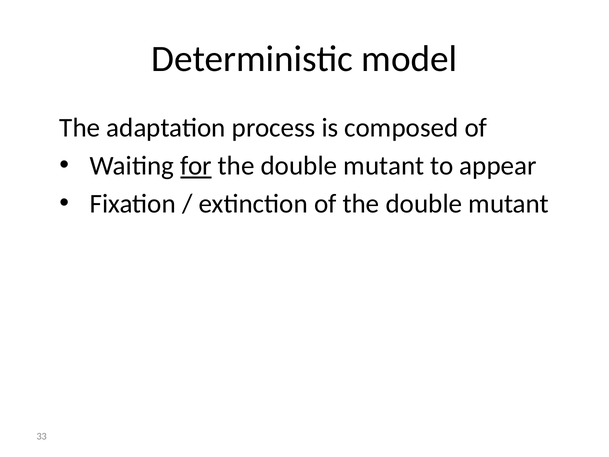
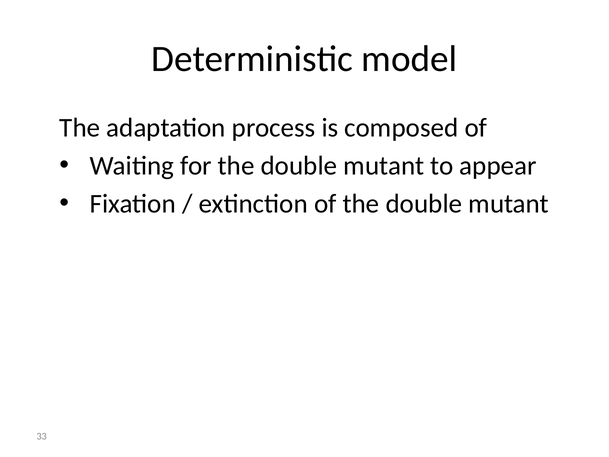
for underline: present -> none (196, 166)
